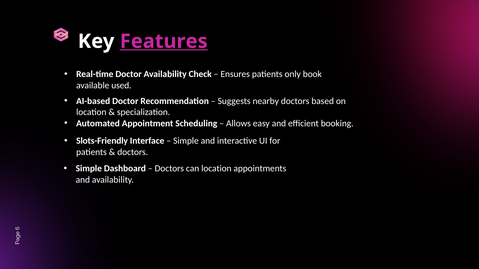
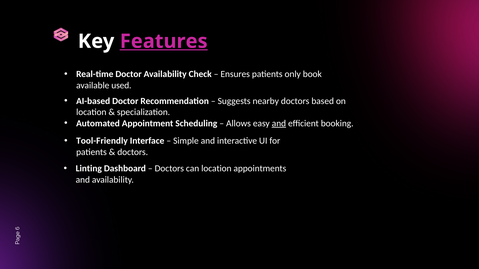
and underline: none -> present (279, 124)
Slots-Friendly: Slots-Friendly -> Tool-Friendly (102, 141)
Simple: Simple -> Linting (89, 169)
